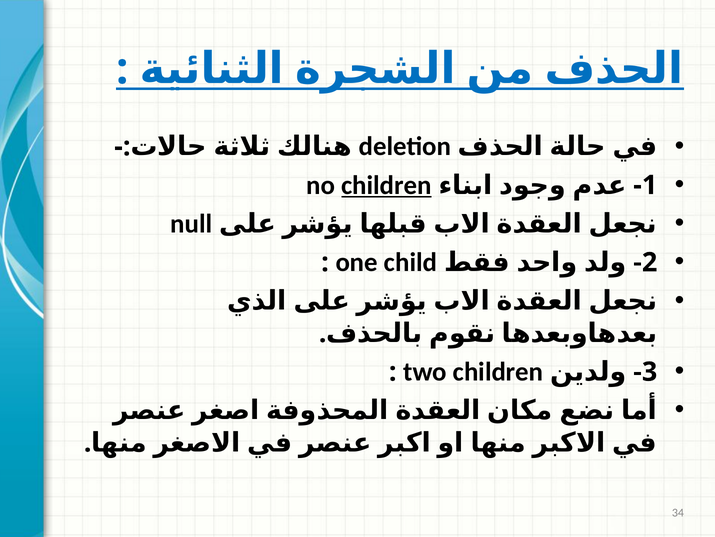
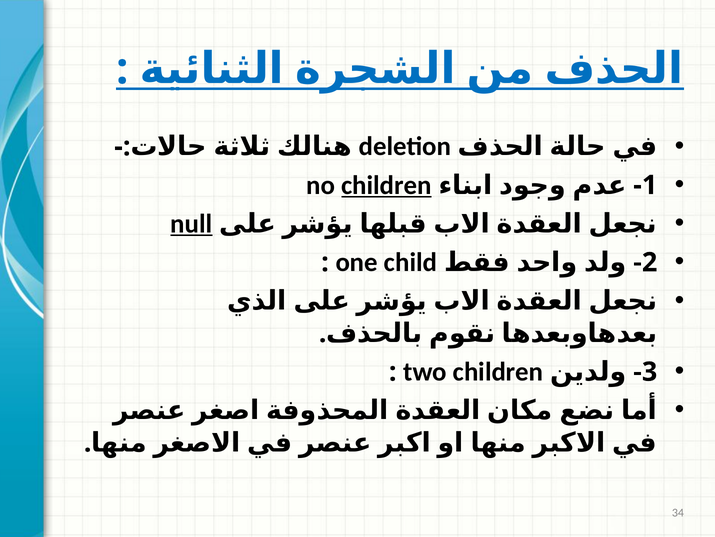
null underline: none -> present (191, 223)
